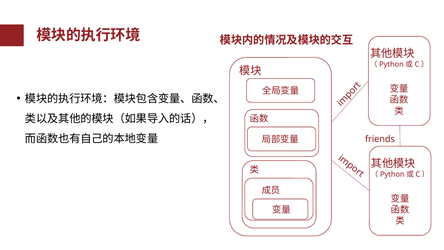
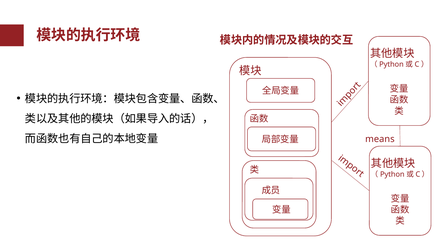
friends: friends -> means (380, 139)
